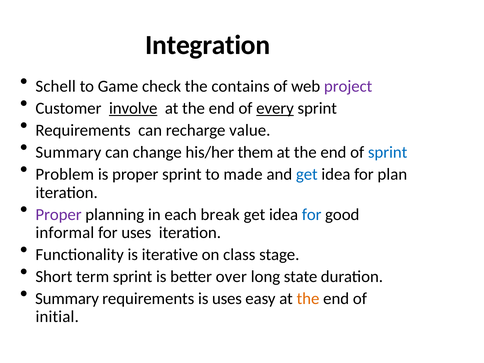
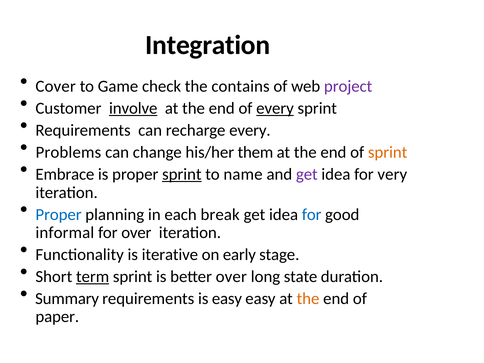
Schell: Schell -> Cover (56, 86)
recharge value: value -> every (250, 130)
Summary: Summary -> Problems (68, 152)
sprint colour: blue -> orange (388, 152)
Problem: Problem -> Embrace (65, 174)
sprint underline: none -> present (182, 174)
made: made -> name (243, 174)
get colour: blue -> purple (307, 174)
plan: plan -> very (392, 174)
Proper colour: purple -> blue (59, 214)
for uses: uses -> over (136, 233)
class: class -> early (239, 255)
term underline: none -> present (93, 277)
is uses: uses -> easy (227, 299)
initial: initial -> paper (57, 317)
